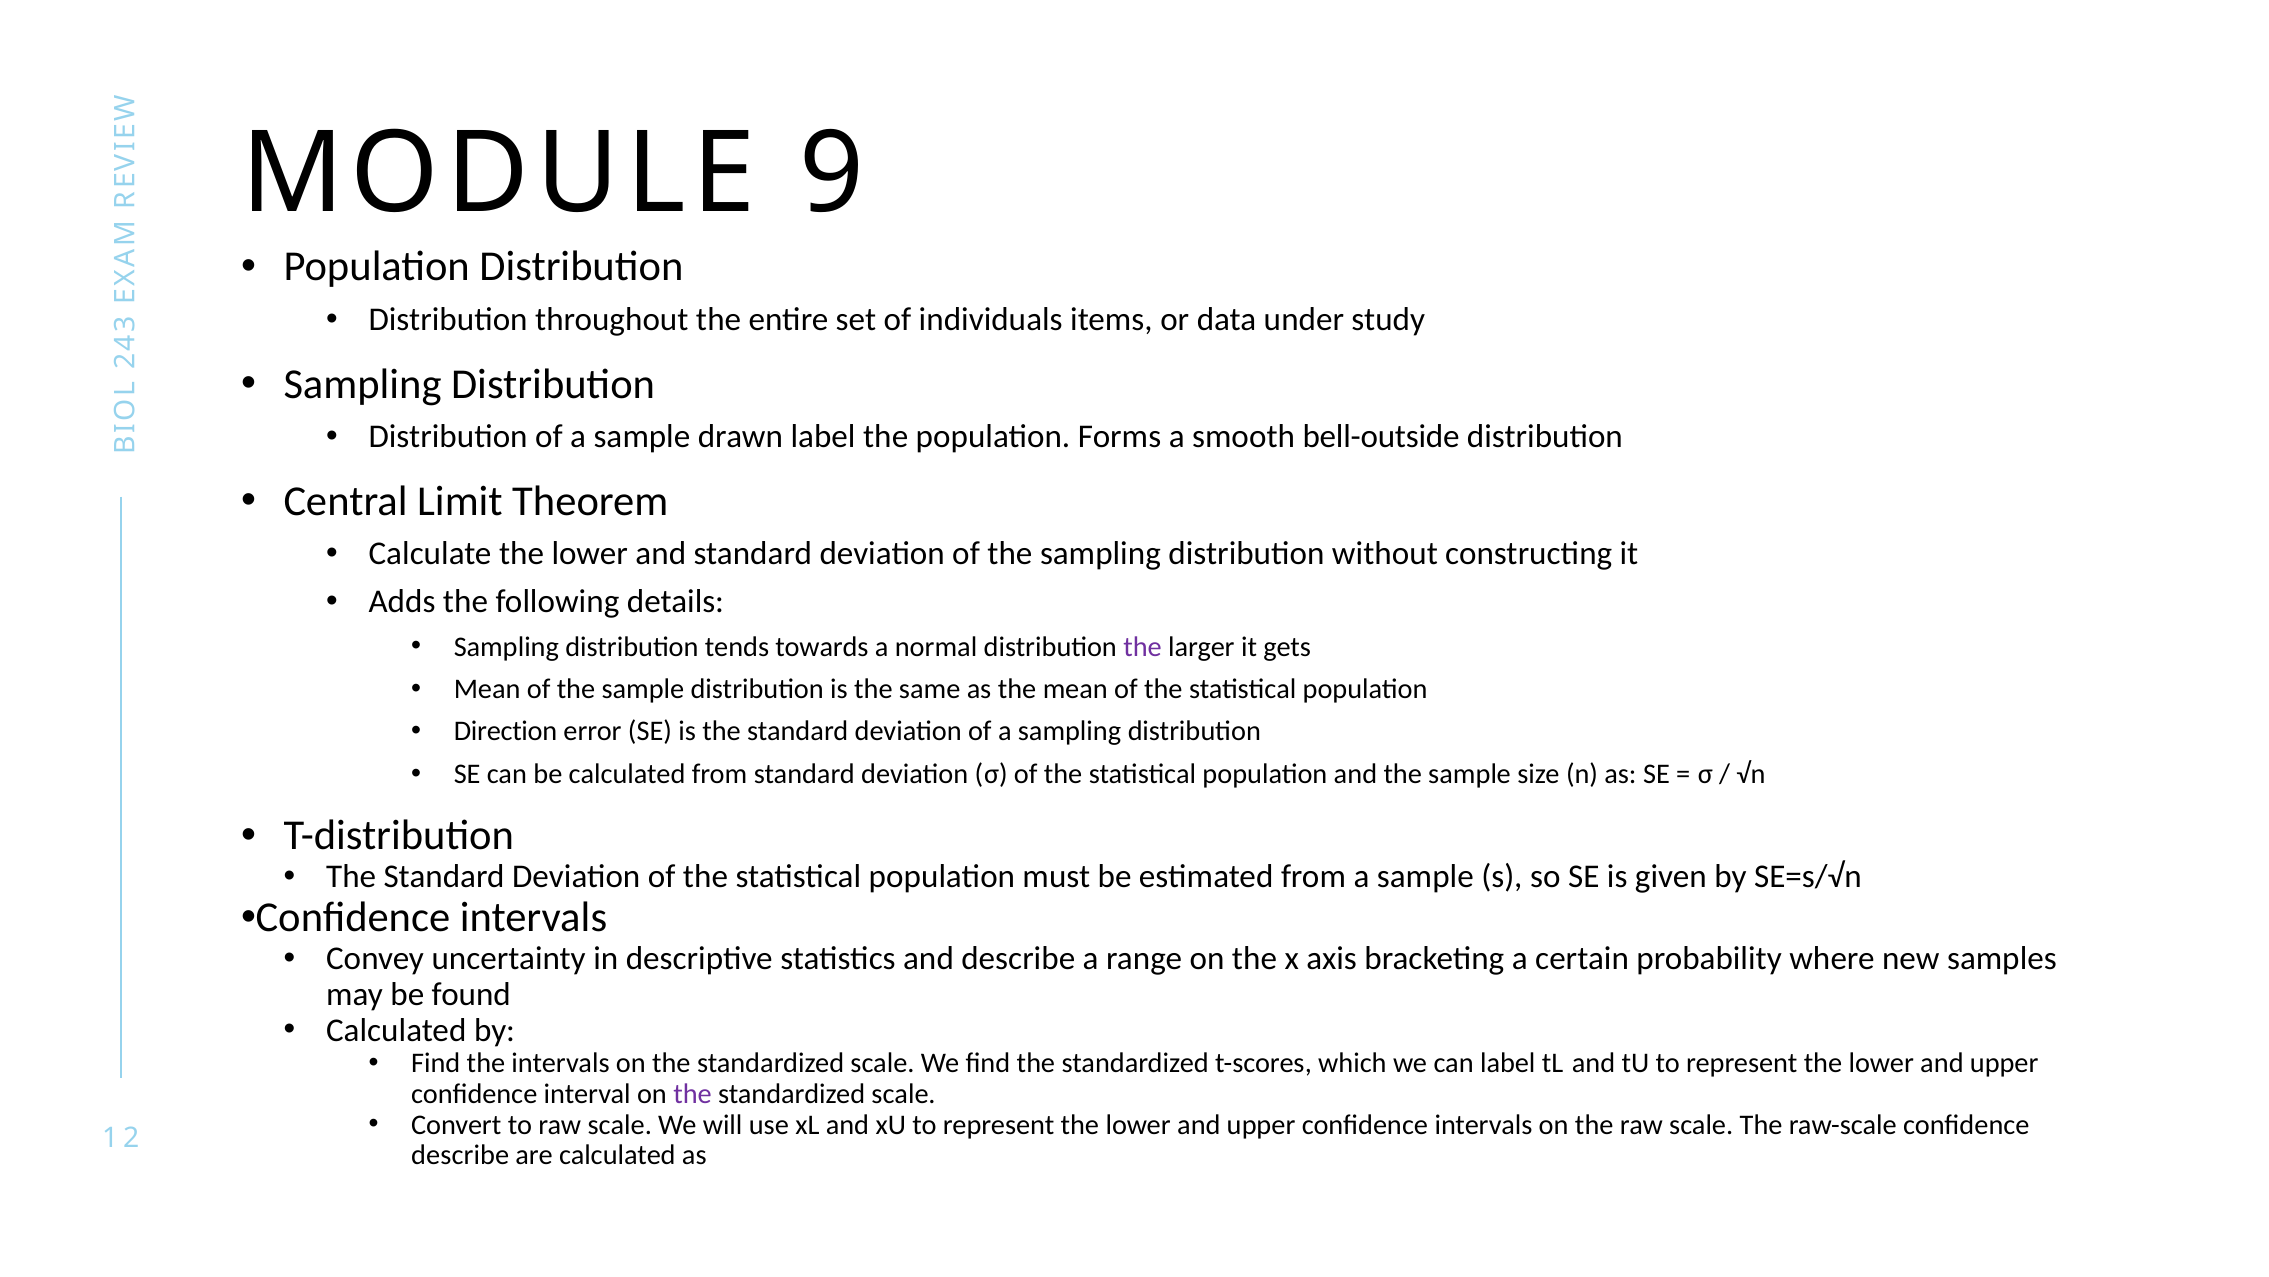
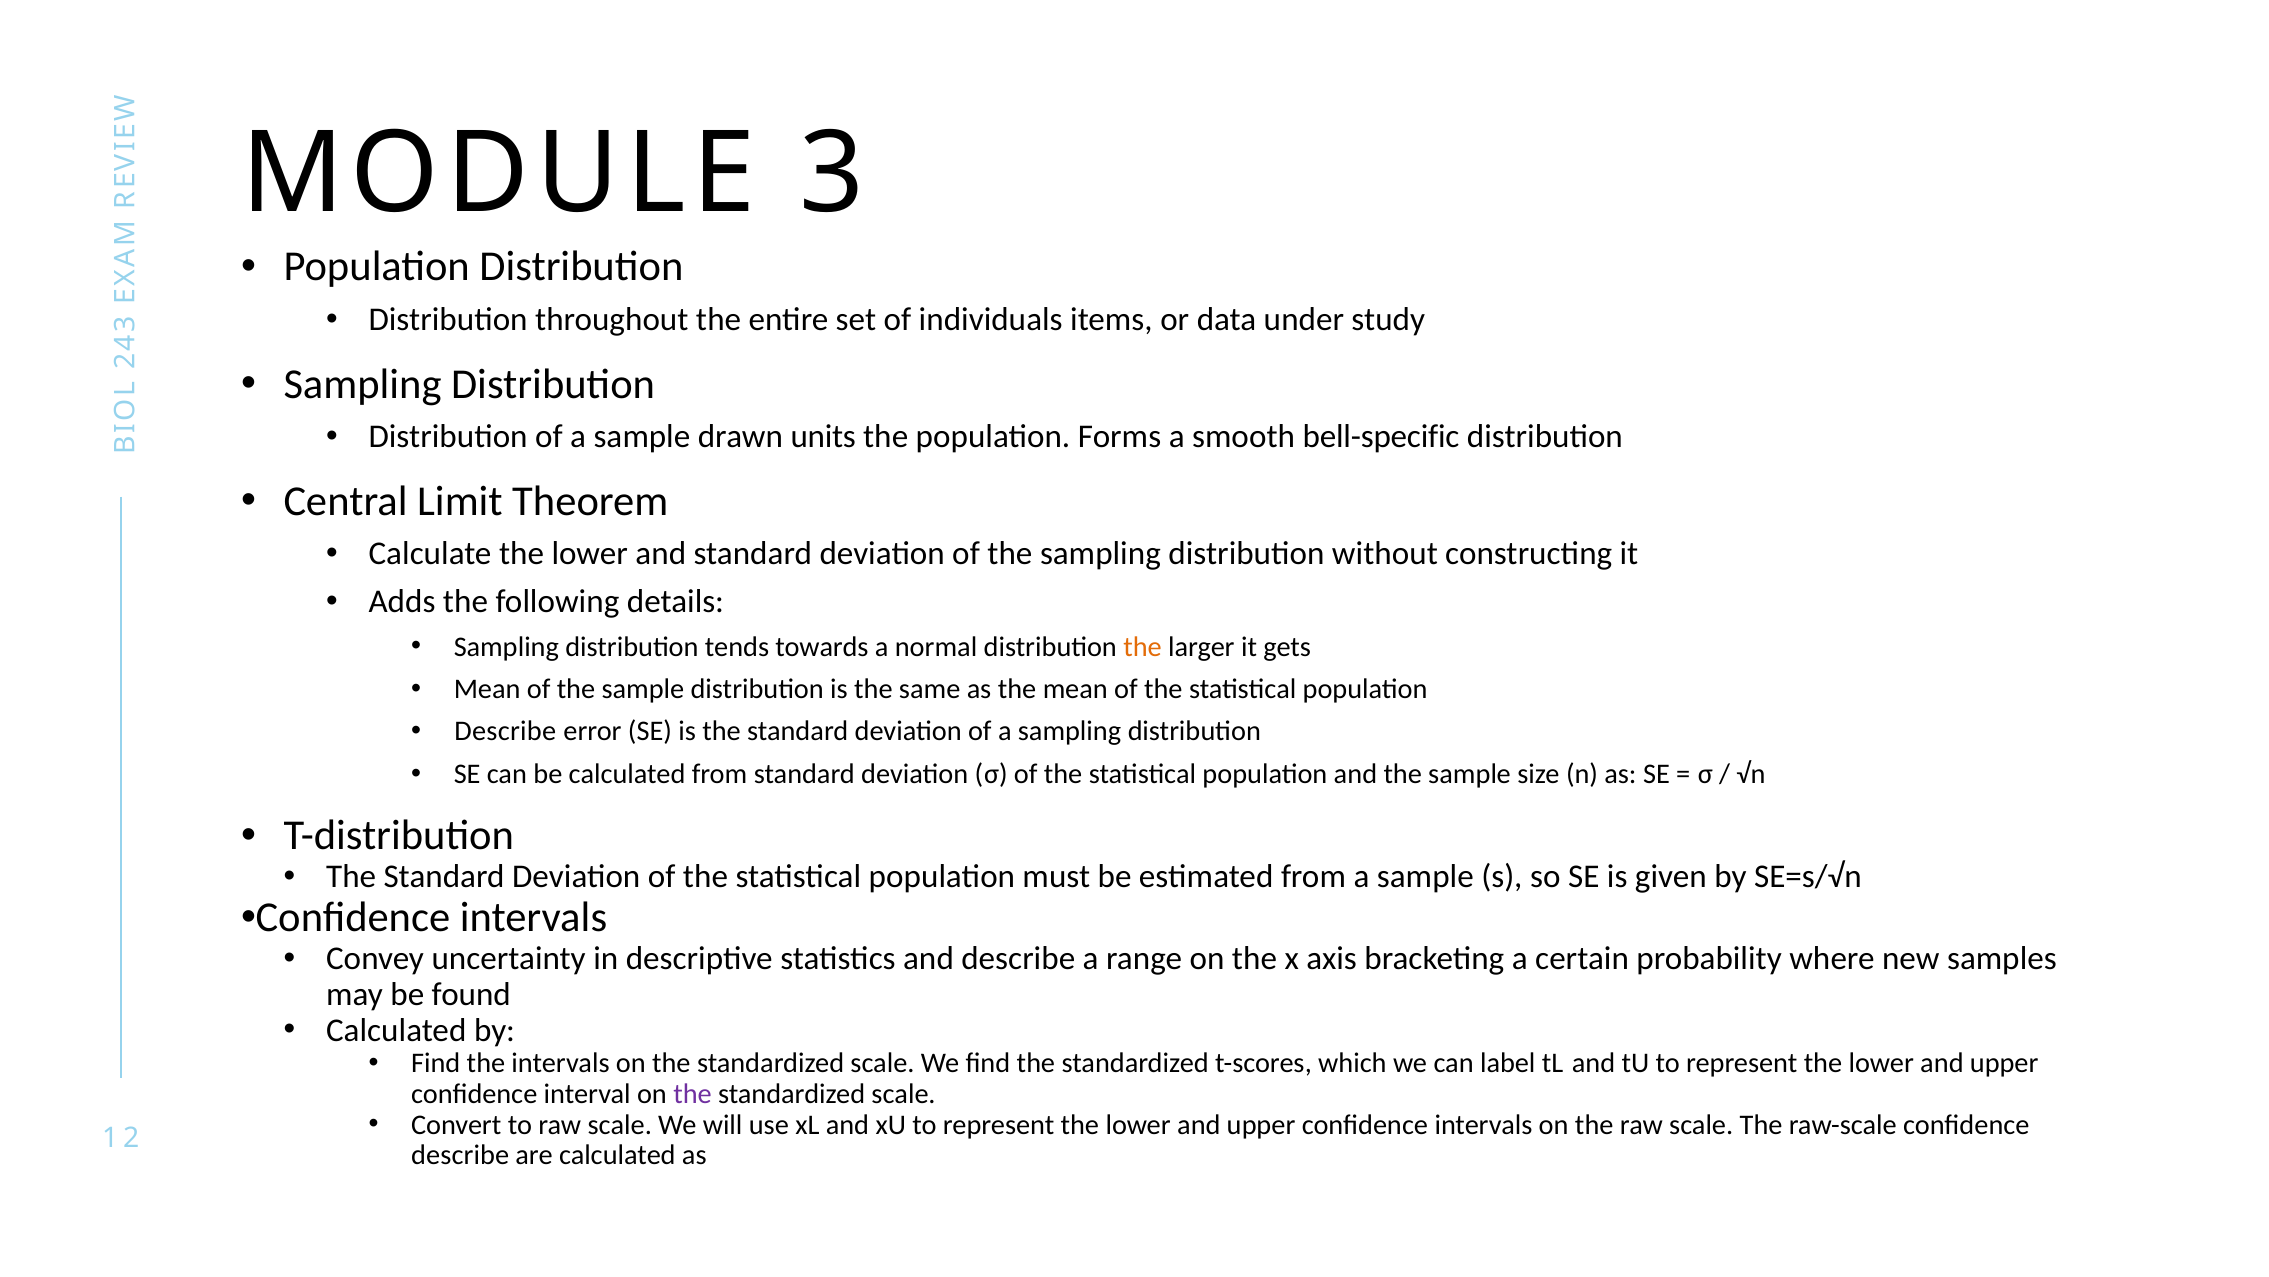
MODULE 9: 9 -> 3 (832, 174)
drawn label: label -> units (823, 437)
bell-outside: bell-outside -> bell-specific (1381, 437)
the colour: purple -> orange (1143, 646)
Direction: Direction -> Describe (505, 731)
